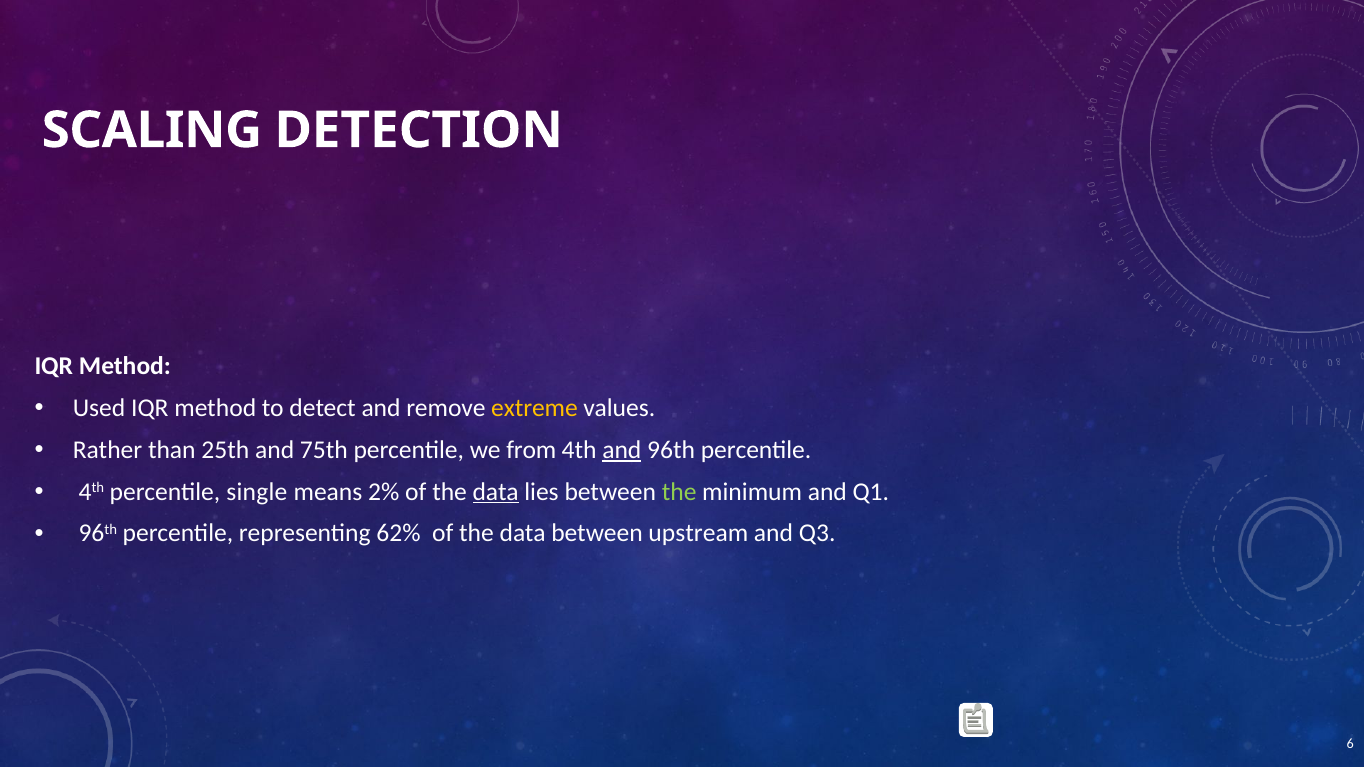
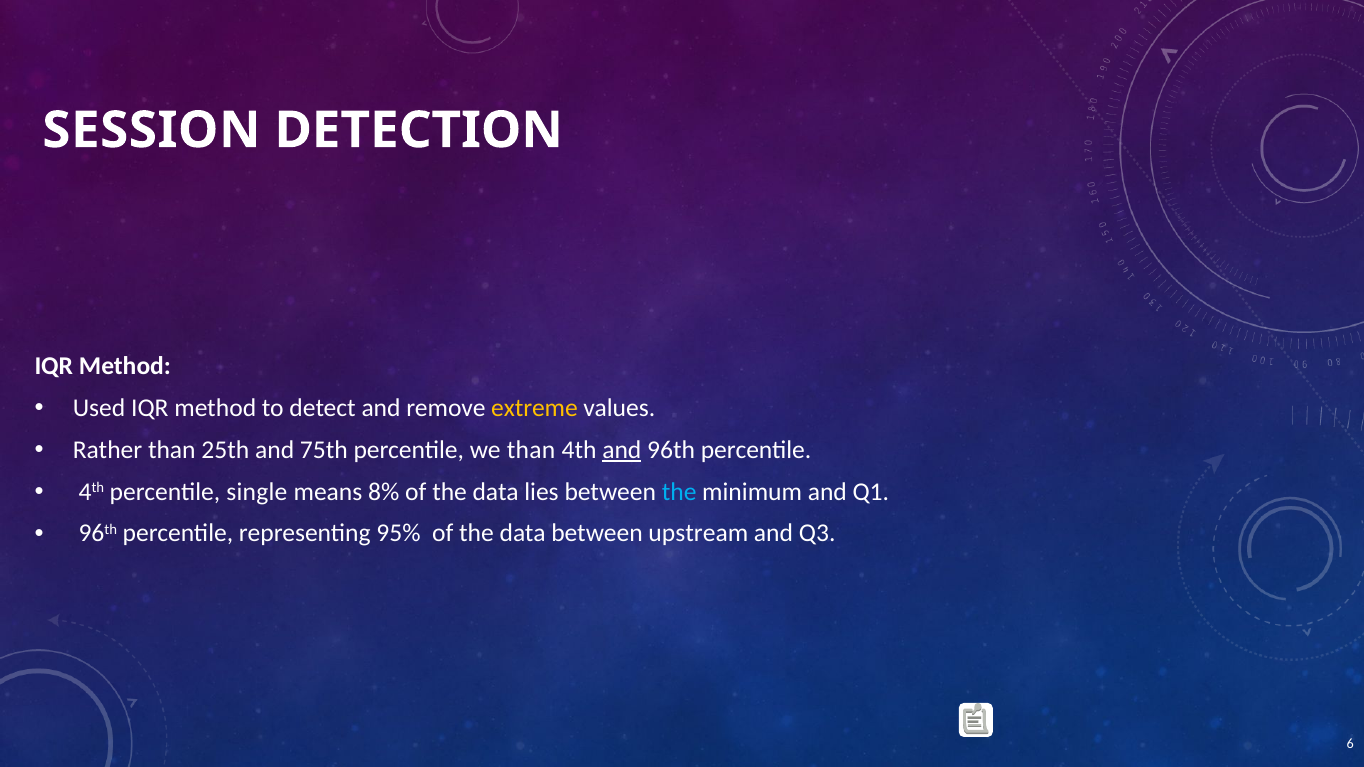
SCALING: SCALING -> SESSION (151, 130)
we from: from -> than (531, 450)
2%: 2% -> 8% (384, 492)
data underline: present -> none (496, 492)
the colour: light green -> light blue (679, 492)
62%: 62% -> 95% (399, 534)
